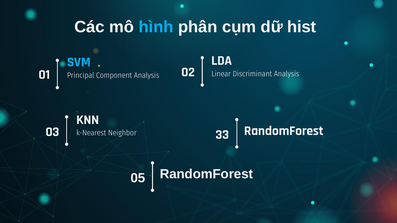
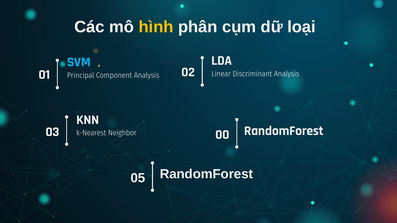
hình colour: light blue -> yellow (156, 27)
hist: hist -> loại (302, 27)
33: 33 -> 00 (222, 135)
